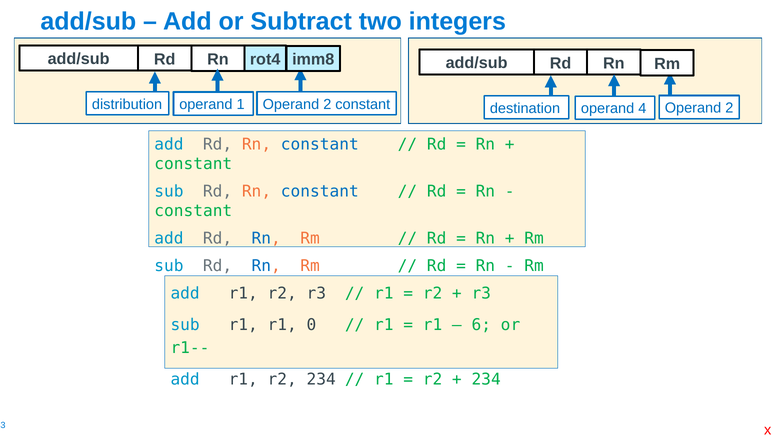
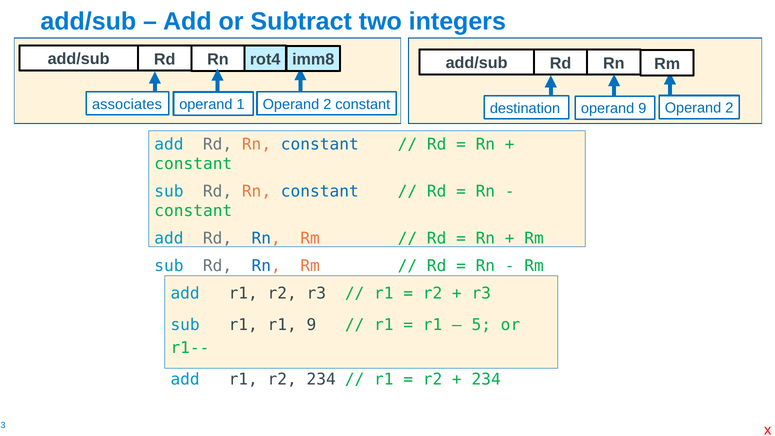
distribution: distribution -> associates (127, 104)
operand 4: 4 -> 9 (642, 109)
r1 0: 0 -> 9 (311, 325)
6: 6 -> 5 (481, 325)
